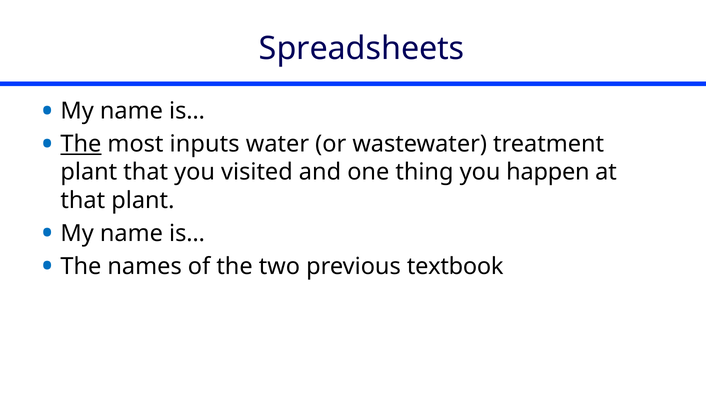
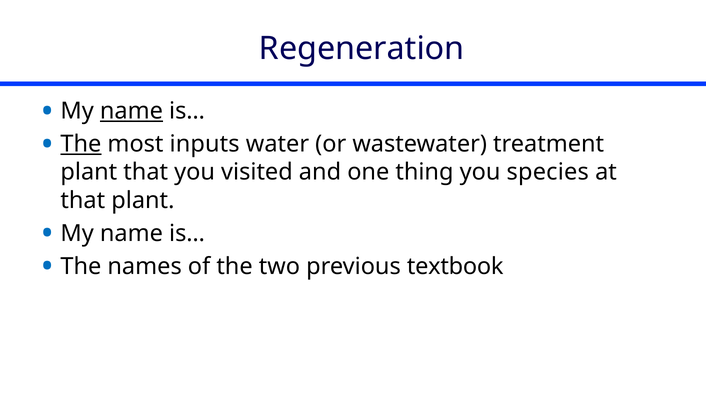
Spreadsheets: Spreadsheets -> Regeneration (362, 49)
name underline: none -> present (131, 111)
happen: happen -> species (548, 172)
